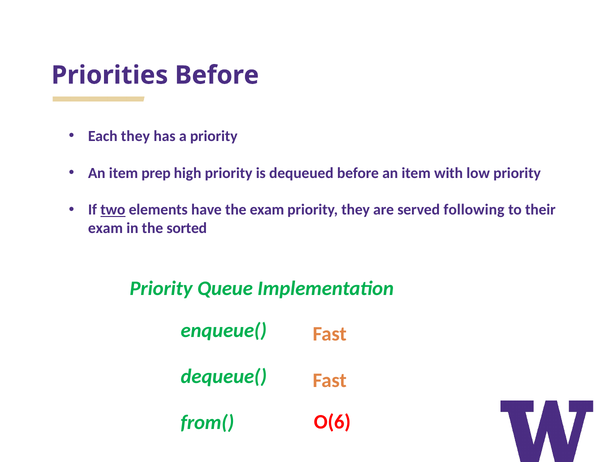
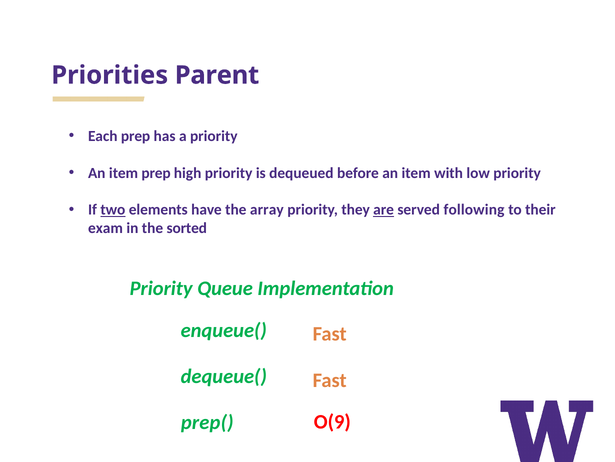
Priorities Before: Before -> Parent (217, 75)
Each they: they -> prep (136, 136)
the exam: exam -> array (267, 210)
are underline: none -> present (384, 210)
O(6: O(6 -> O(9 (332, 421)
from(: from( -> prep( (207, 422)
